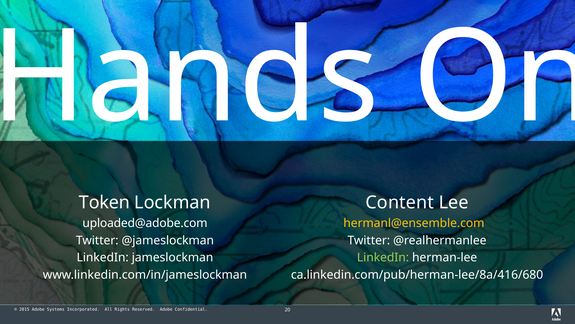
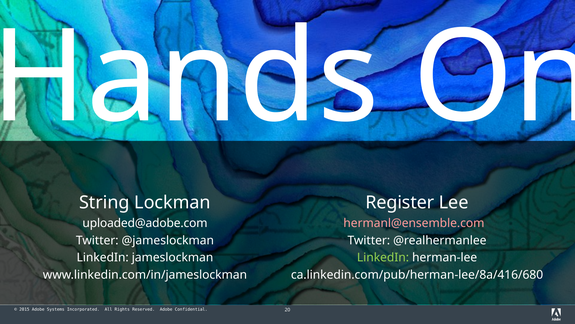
Token: Token -> String (104, 202)
Content: Content -> Register (400, 202)
hermanl@ensemble.com colour: yellow -> pink (414, 223)
